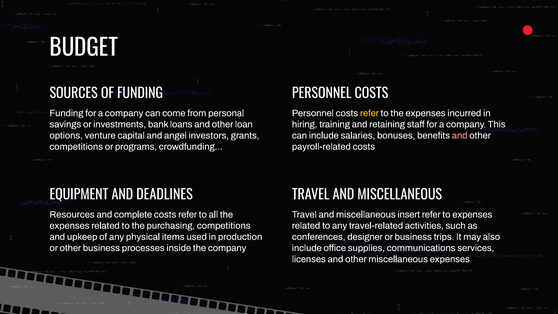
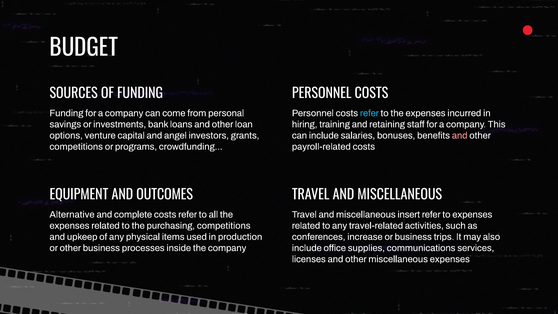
refer colour: yellow -> light blue (369, 113)
DEADLINES: DEADLINES -> OUTCOMES (165, 195)
Resources: Resources -> Alternative (72, 214)
designer: designer -> increase (365, 237)
